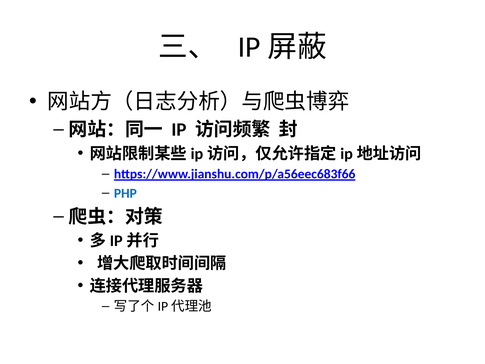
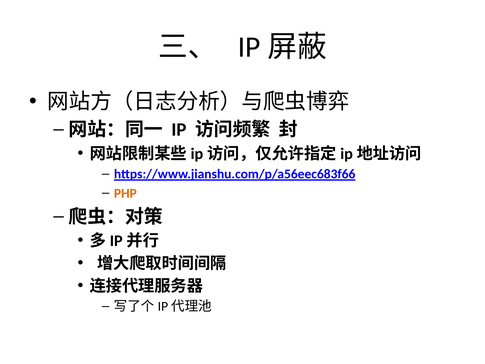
PHP colour: blue -> orange (125, 193)
